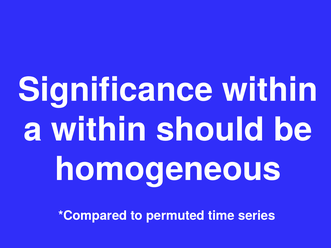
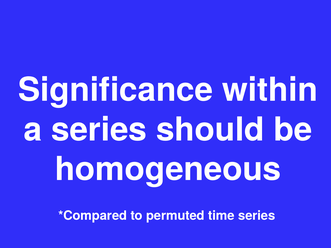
a within: within -> series (99, 130)
